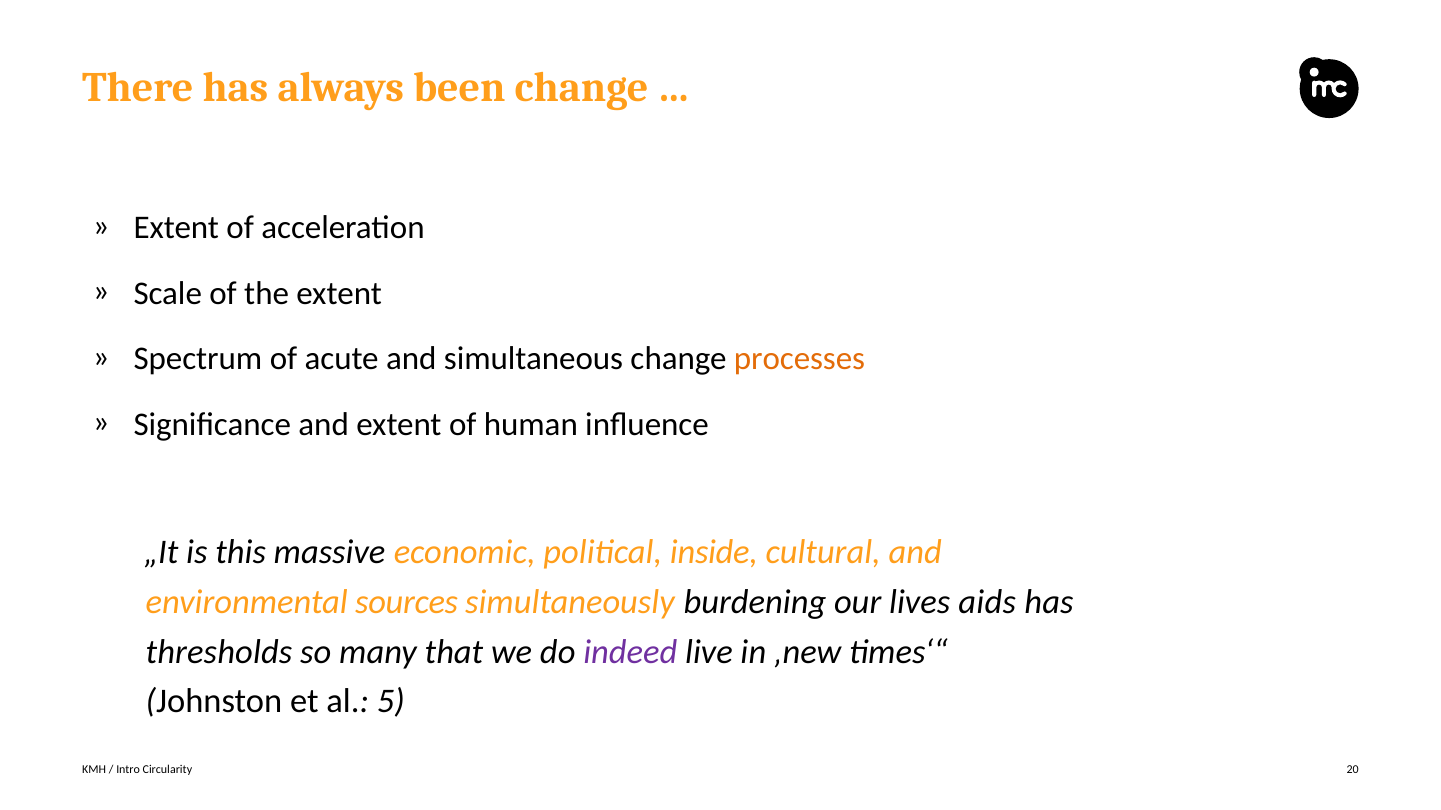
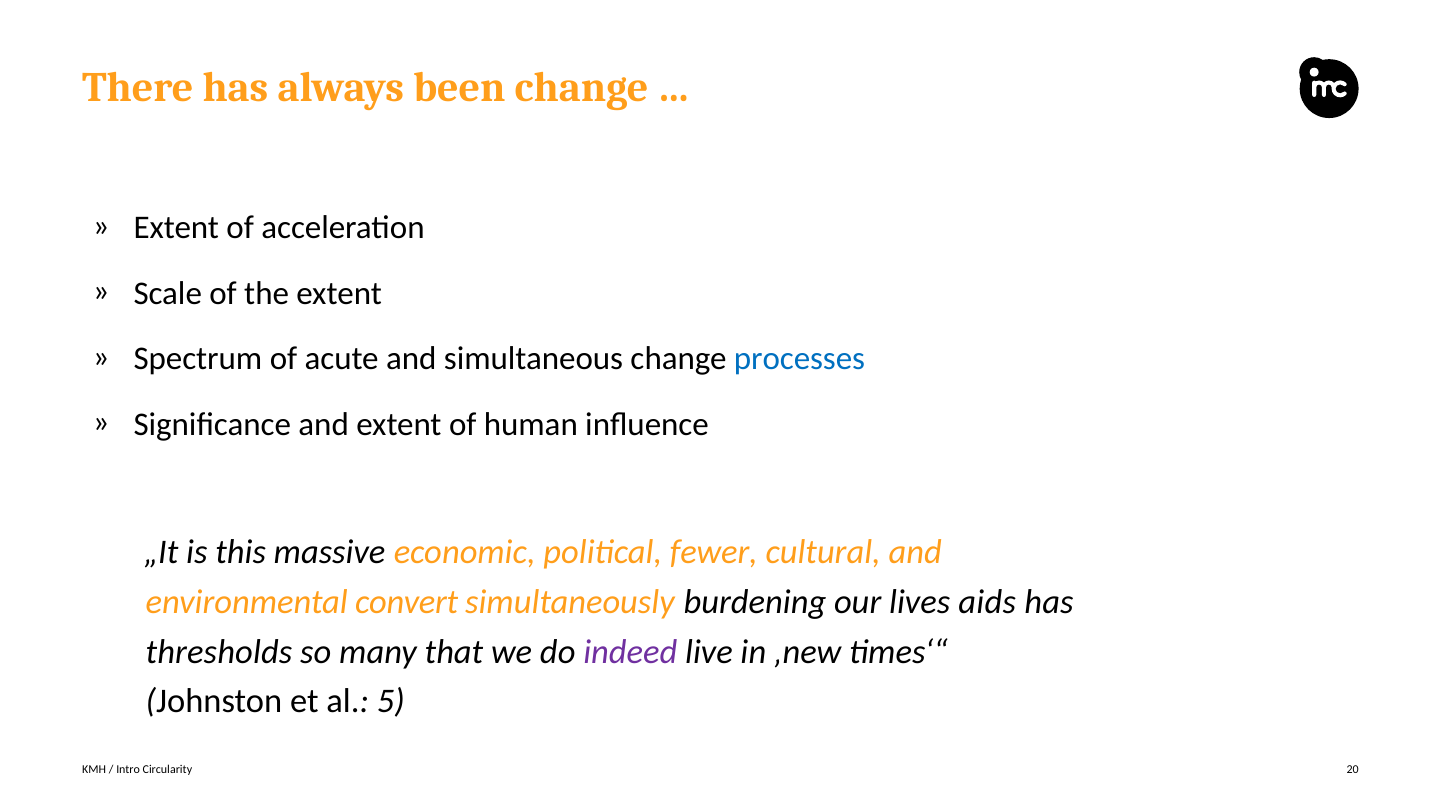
processes colour: orange -> blue (799, 359)
inside: inside -> fewer (714, 553)
sources: sources -> convert (407, 602)
